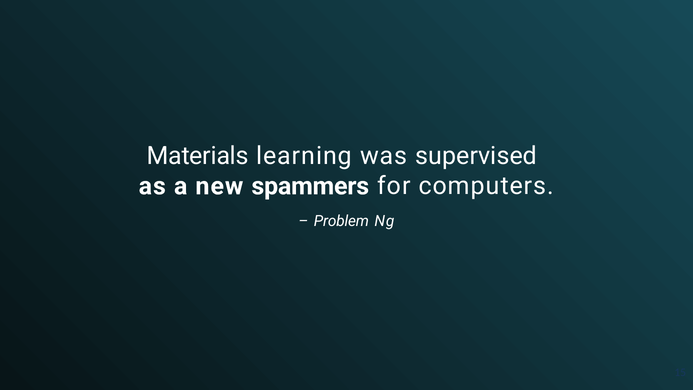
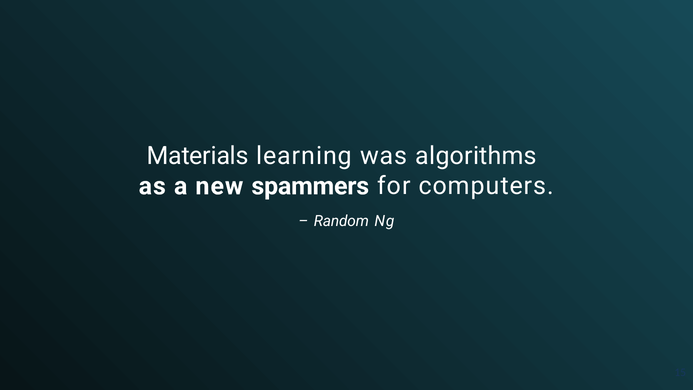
supervised: supervised -> algorithms (476, 156)
Problem: Problem -> Random (341, 221)
